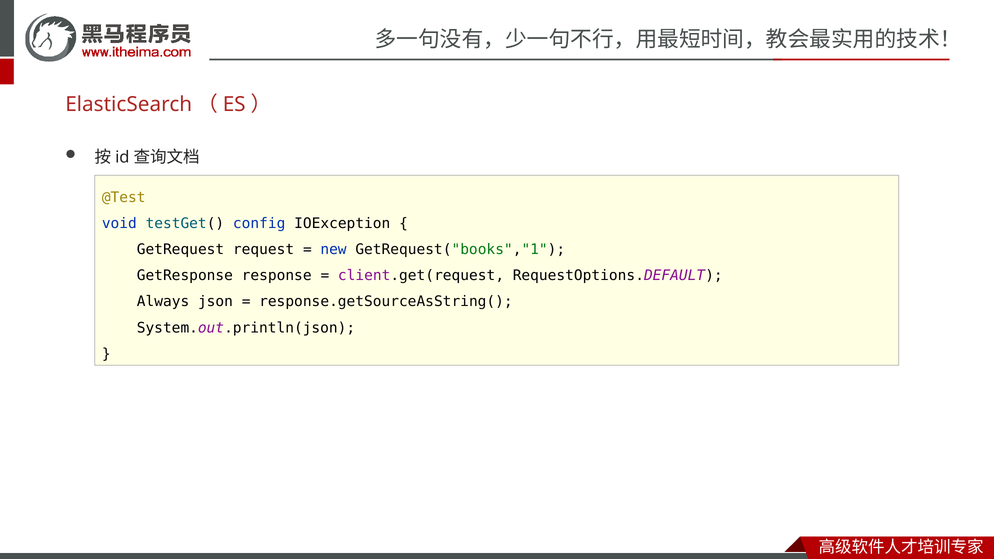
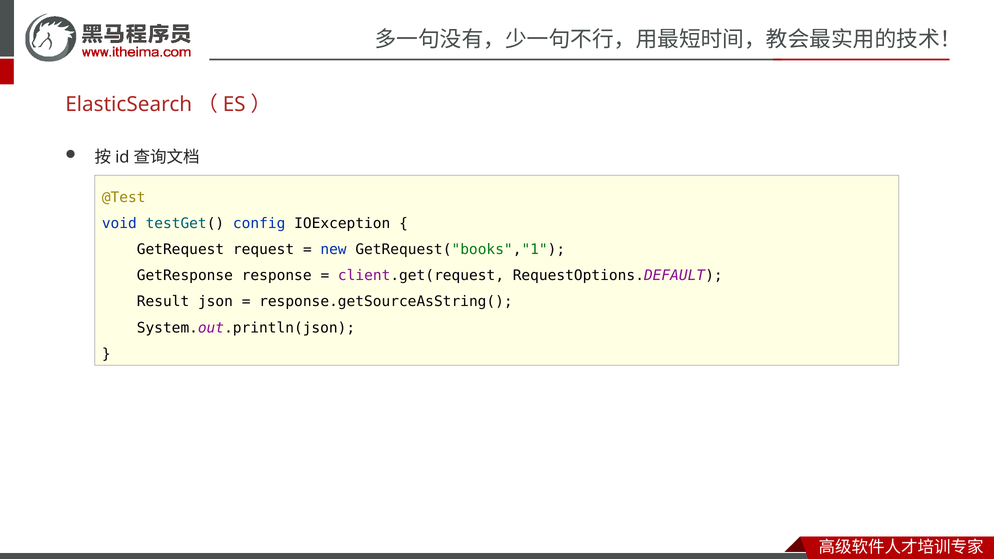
Always: Always -> Result (163, 302)
